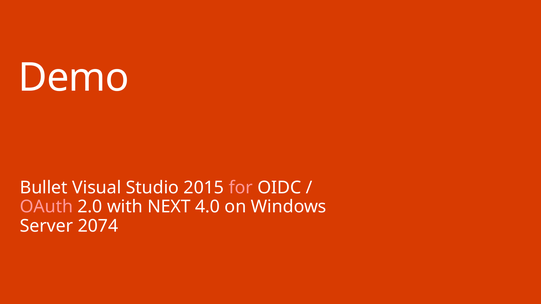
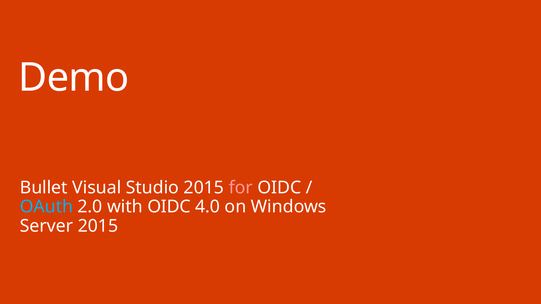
OAuth colour: pink -> light blue (46, 207)
with NEXT: NEXT -> OIDC (169, 207)
Server 2074: 2074 -> 2015 (98, 226)
